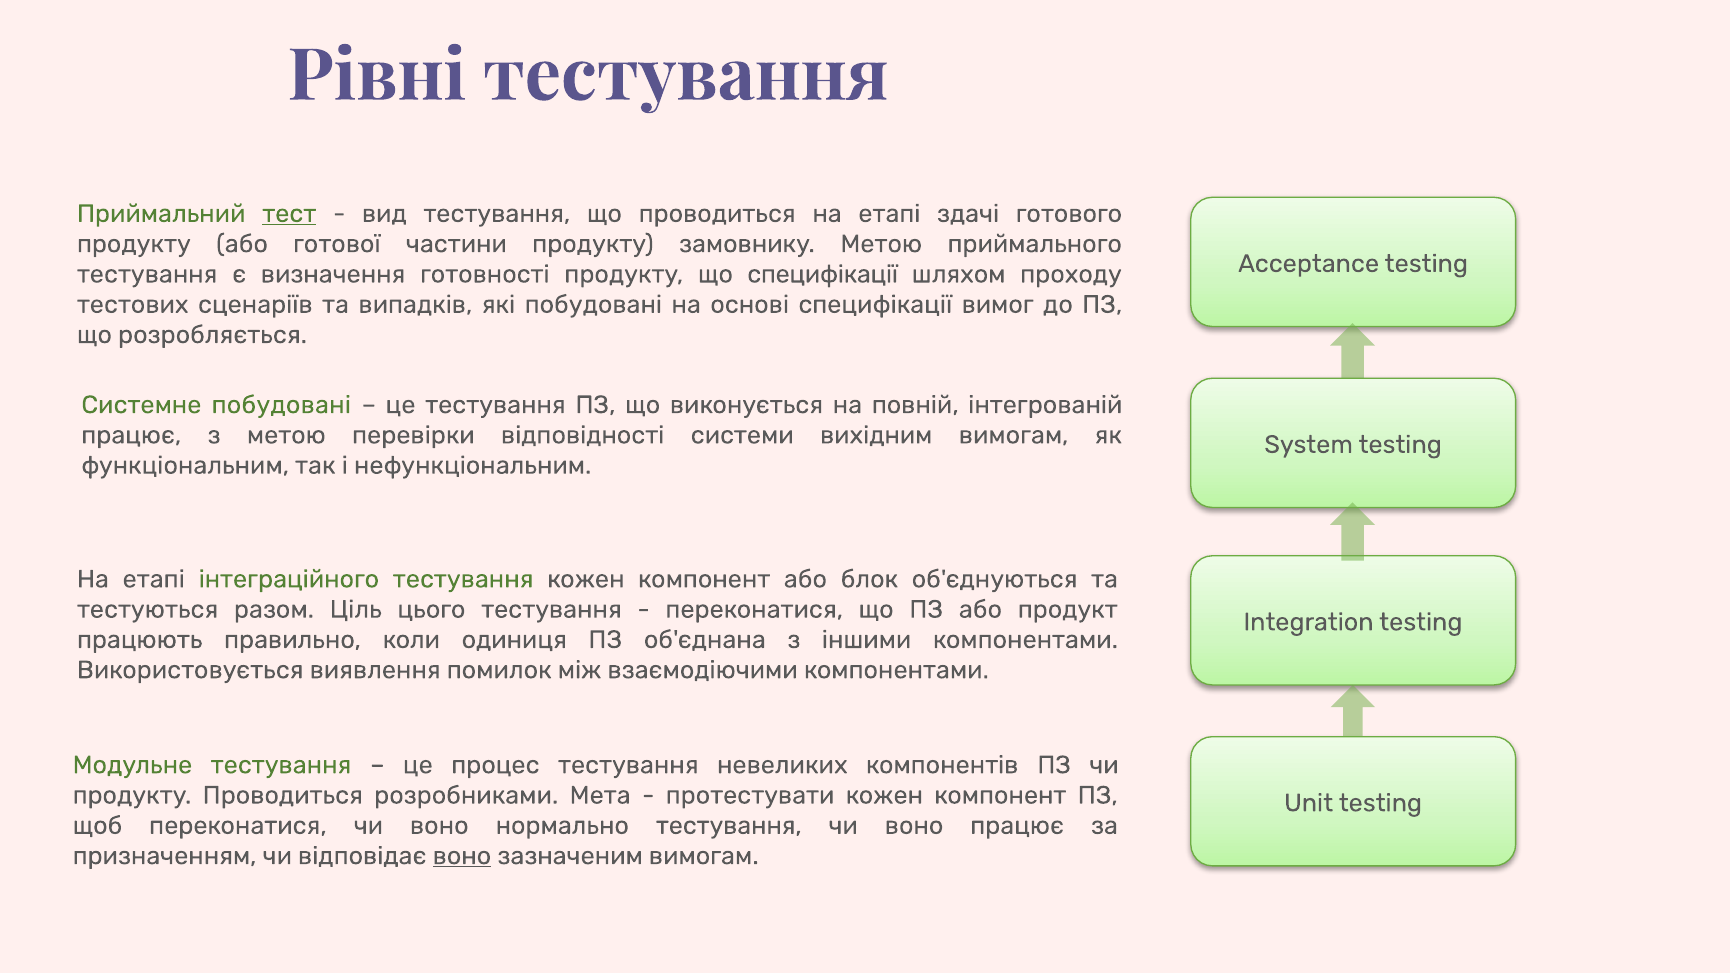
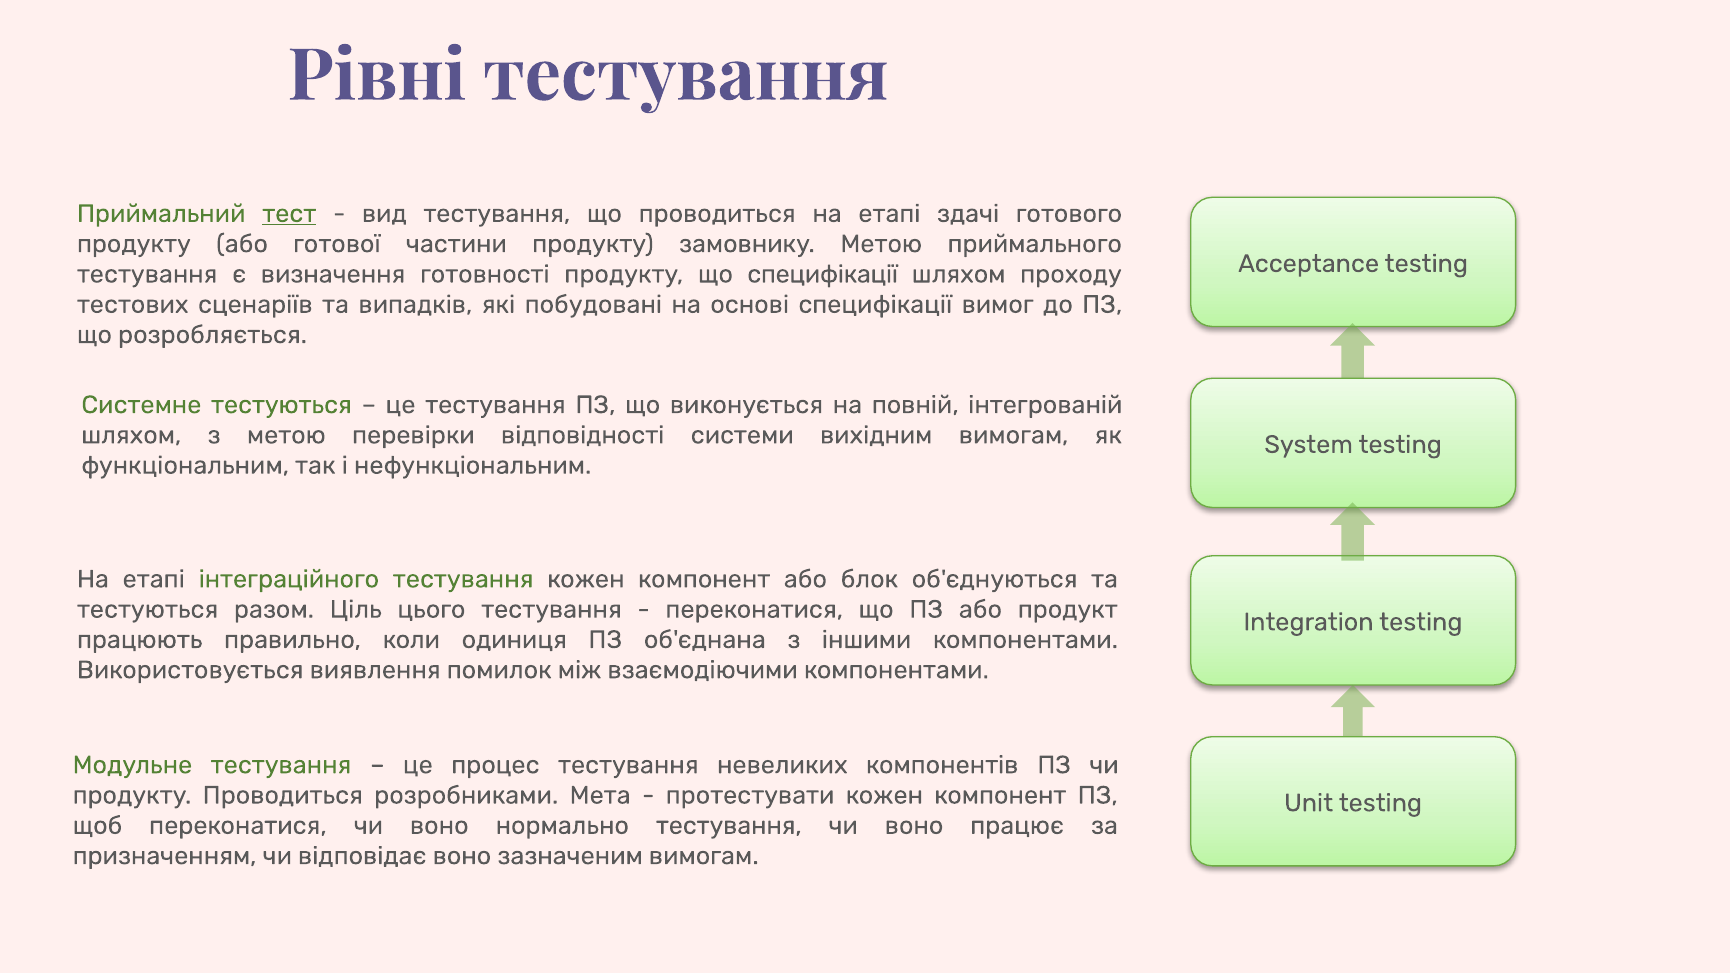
Системне побудовані: побудовані -> тестуються (281, 405)
працює: працює -> шляхом (131, 435)
воно underline: present -> none (462, 856)
